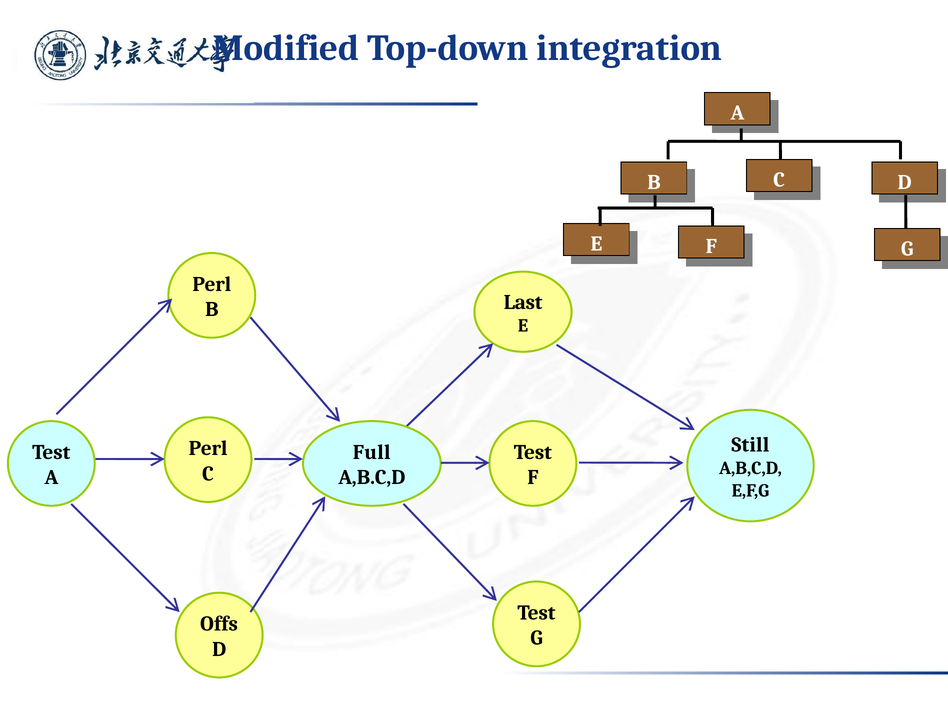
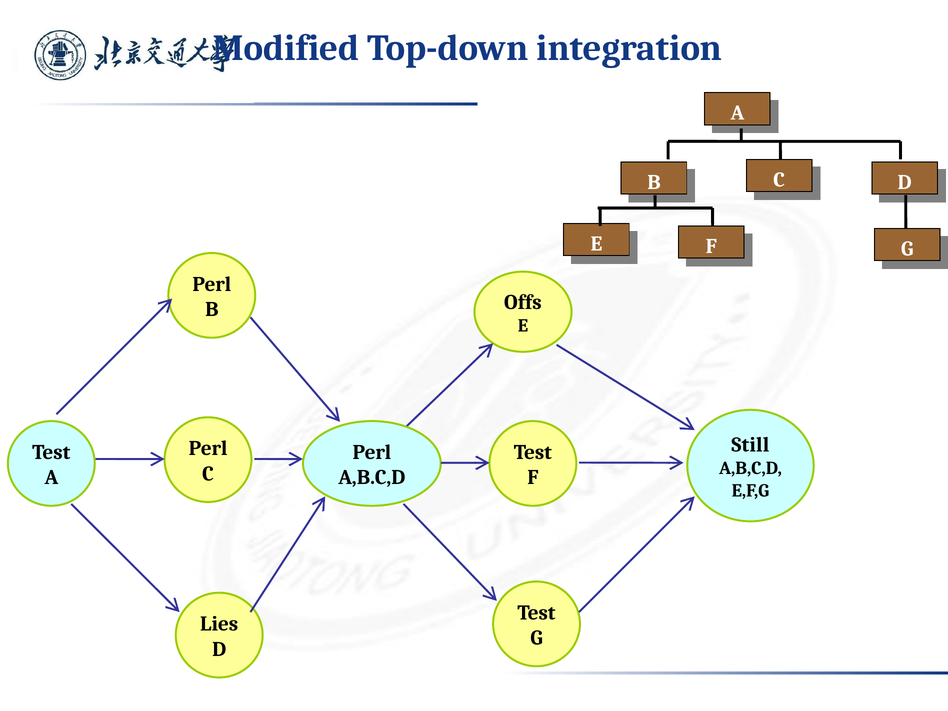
Last: Last -> Offs (523, 302)
Full: Full -> Perl (372, 452)
Offs: Offs -> Lies (219, 624)
